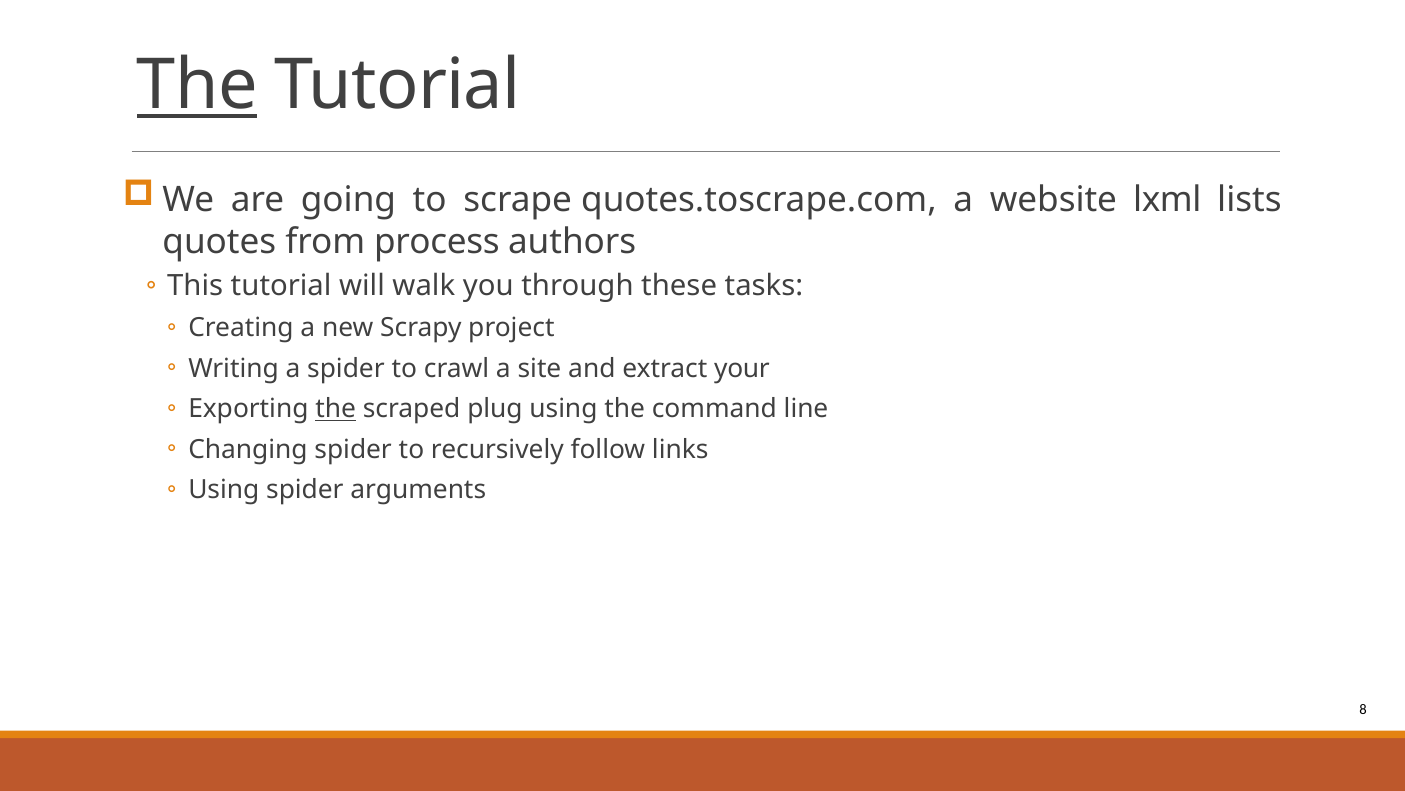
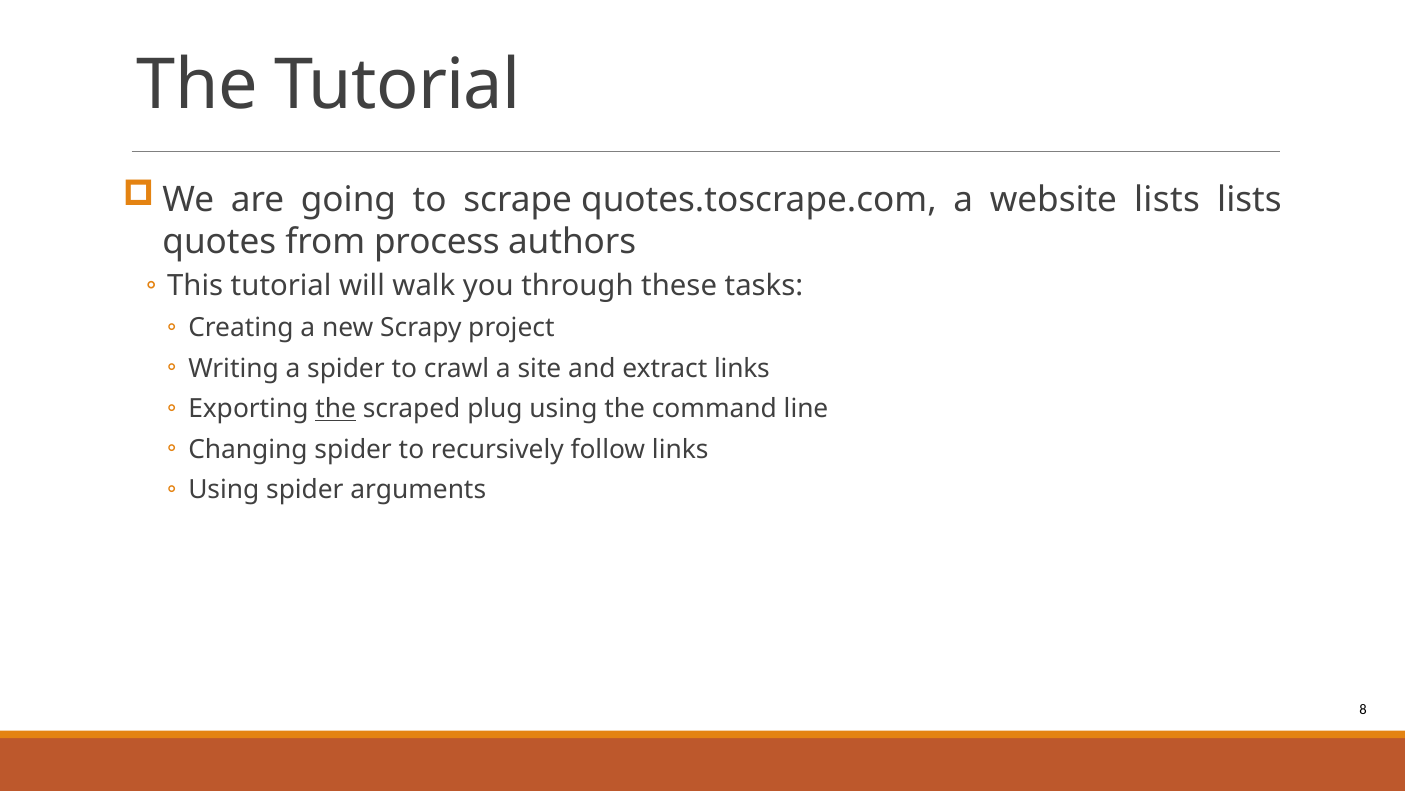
The underline: present -> none (197, 85)
website lxml: lxml -> lists (1167, 200)
extract your: your -> links (742, 368)
